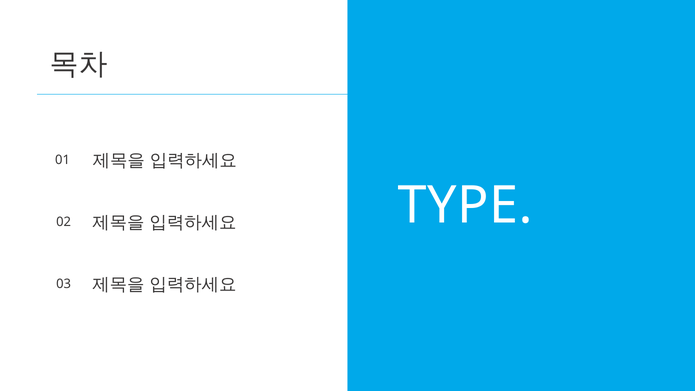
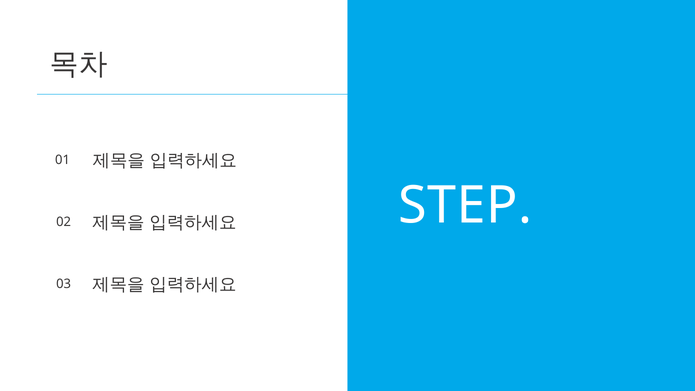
TYPE: TYPE -> STEP (465, 205)
